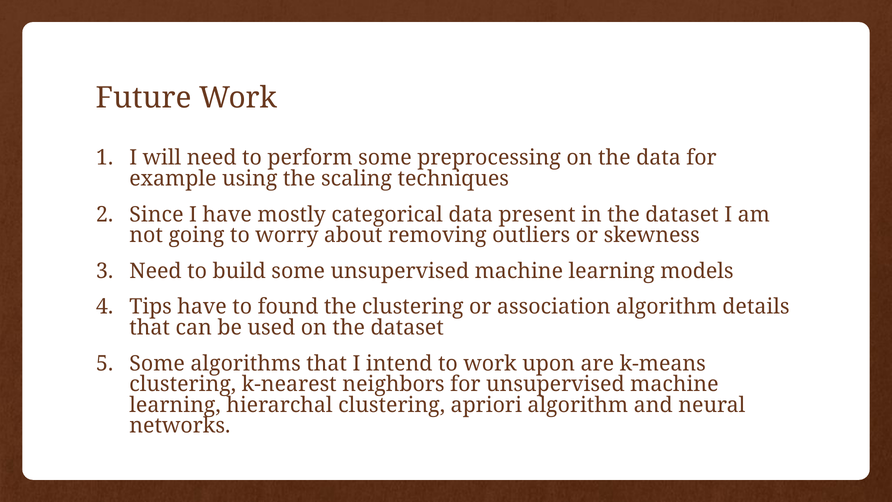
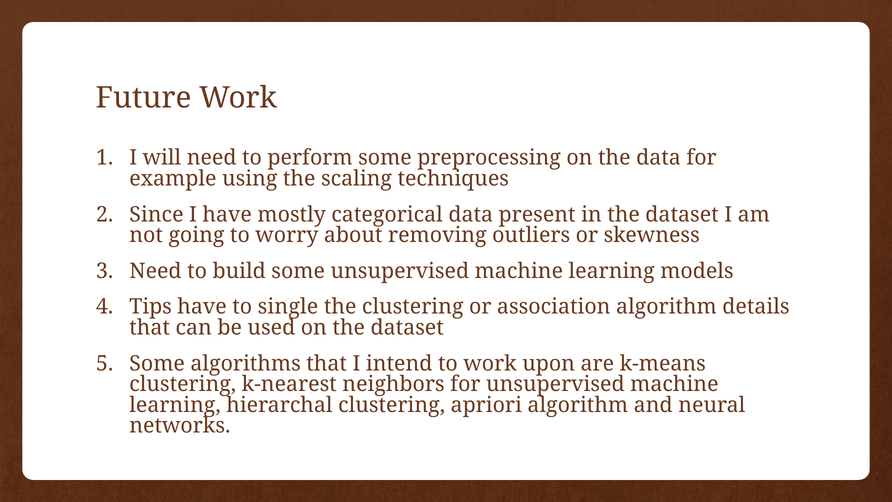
found: found -> single (288, 307)
